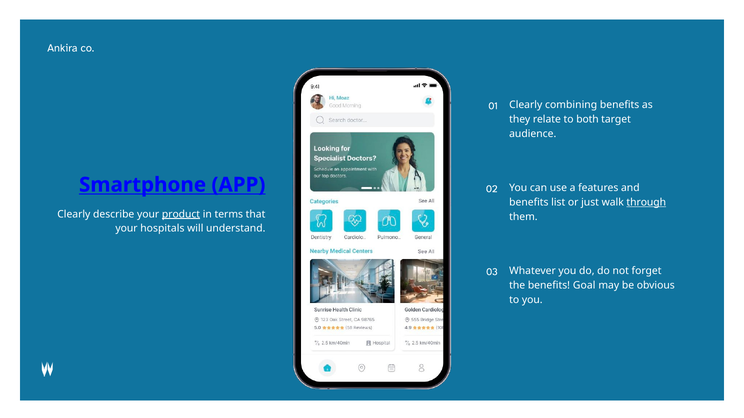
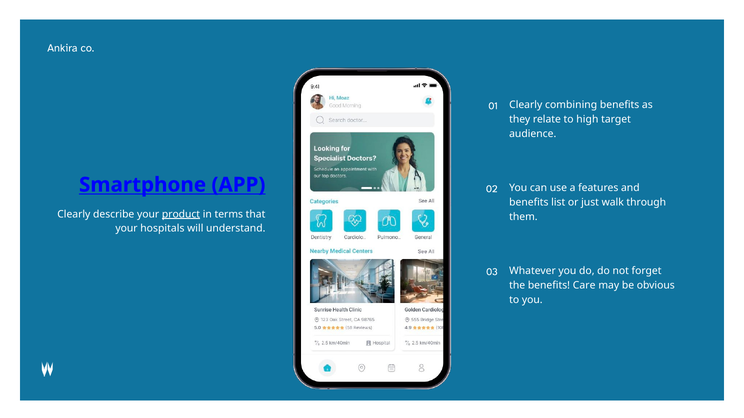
both: both -> high (587, 120)
through underline: present -> none (646, 203)
Goal: Goal -> Care (584, 286)
